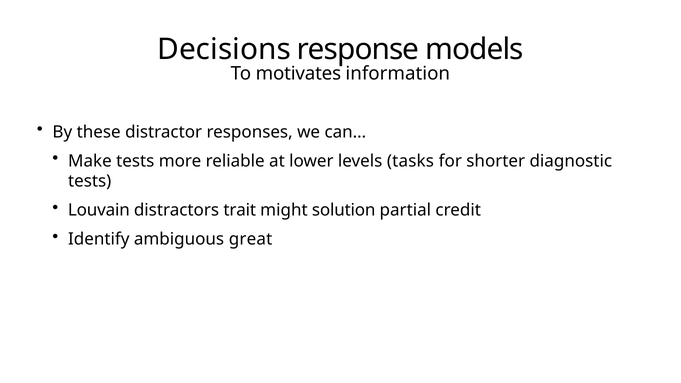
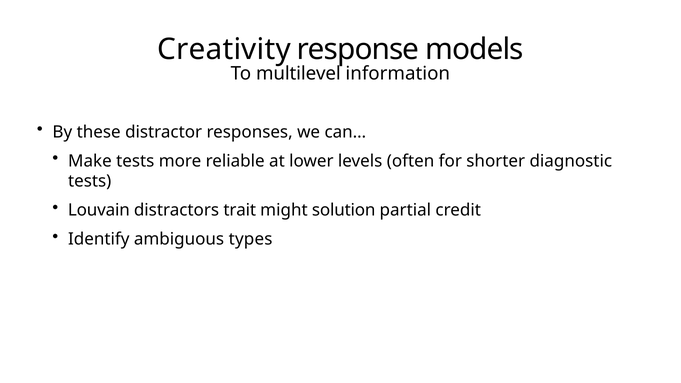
Decisions: Decisions -> Creativity (224, 49)
motivates: motivates -> multilevel (298, 74)
tasks: tasks -> often (411, 161)
great: great -> types (251, 239)
